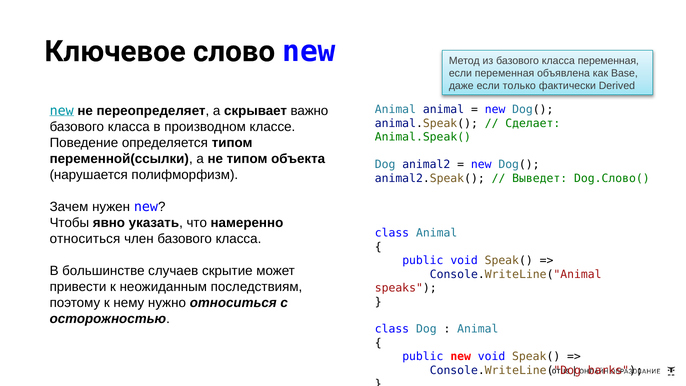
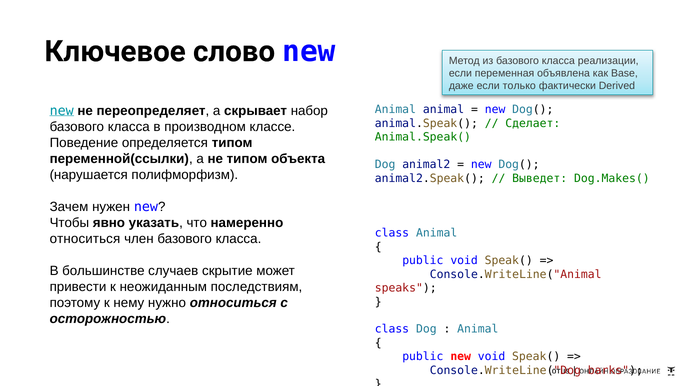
класса переменная: переменная -> реализации (608, 61)
важно: важно -> набор (309, 111)
Dog.Слово(: Dog.Слово( -> Dog.Makes( (612, 178)
